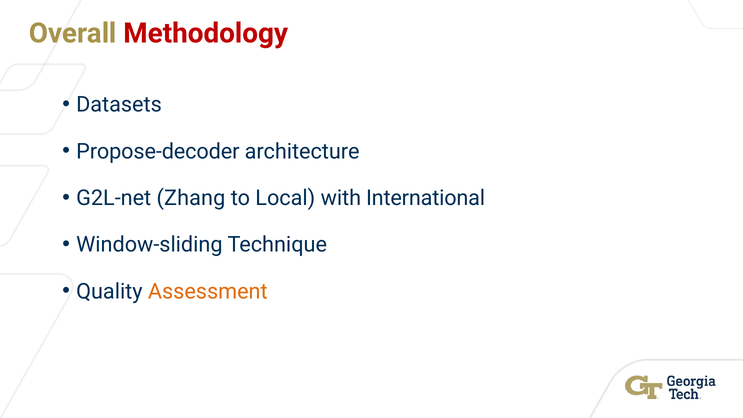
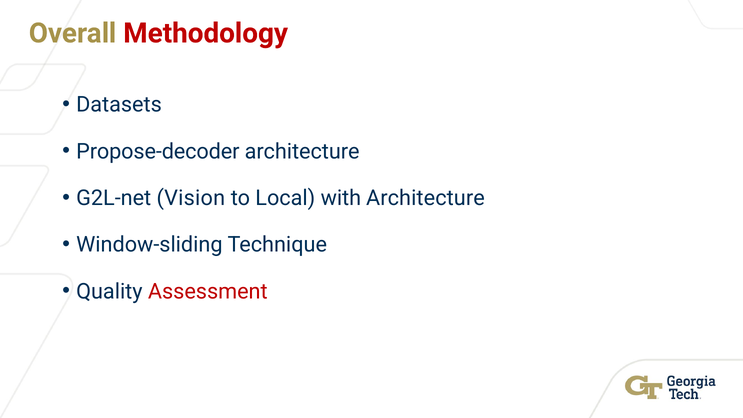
Zhang: Zhang -> Vision (191, 198)
with International: International -> Architecture (425, 198)
Assessment colour: orange -> red (208, 291)
